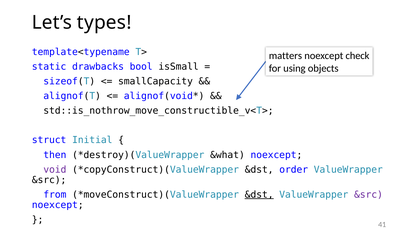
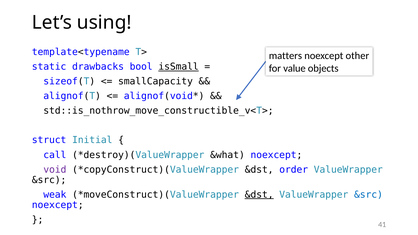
types: types -> using (104, 23)
check: check -> other (357, 56)
isSmall underline: none -> present (179, 67)
using: using -> value (294, 68)
then: then -> call (55, 155)
from: from -> weak (55, 195)
&src colour: purple -> blue (369, 195)
